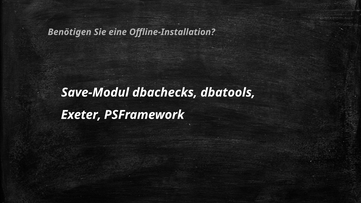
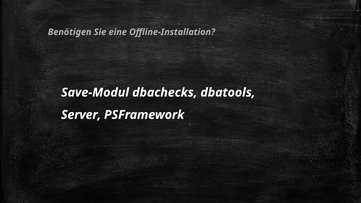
Exeter: Exeter -> Server (81, 115)
